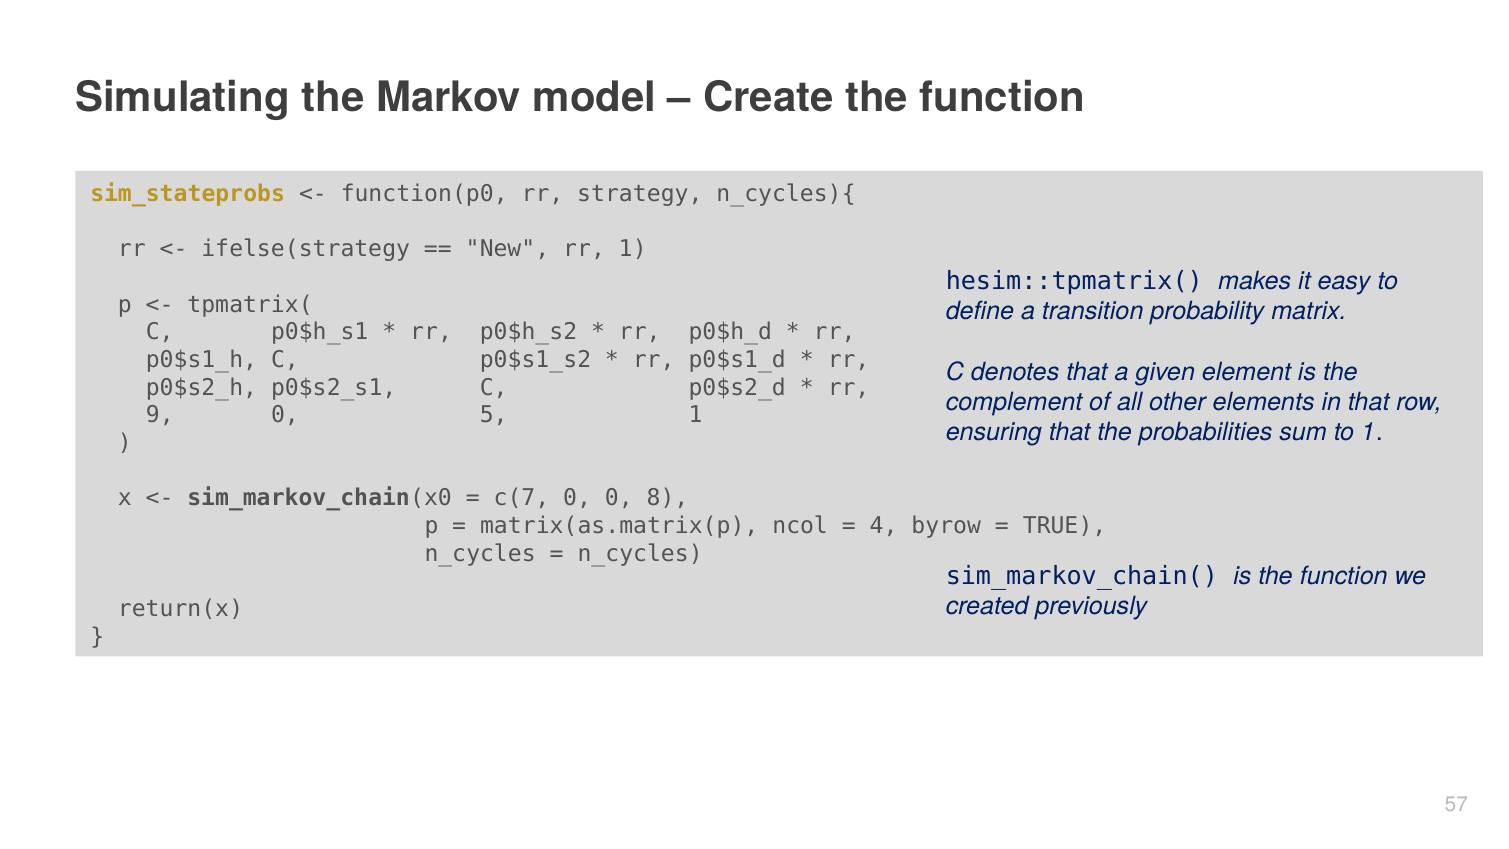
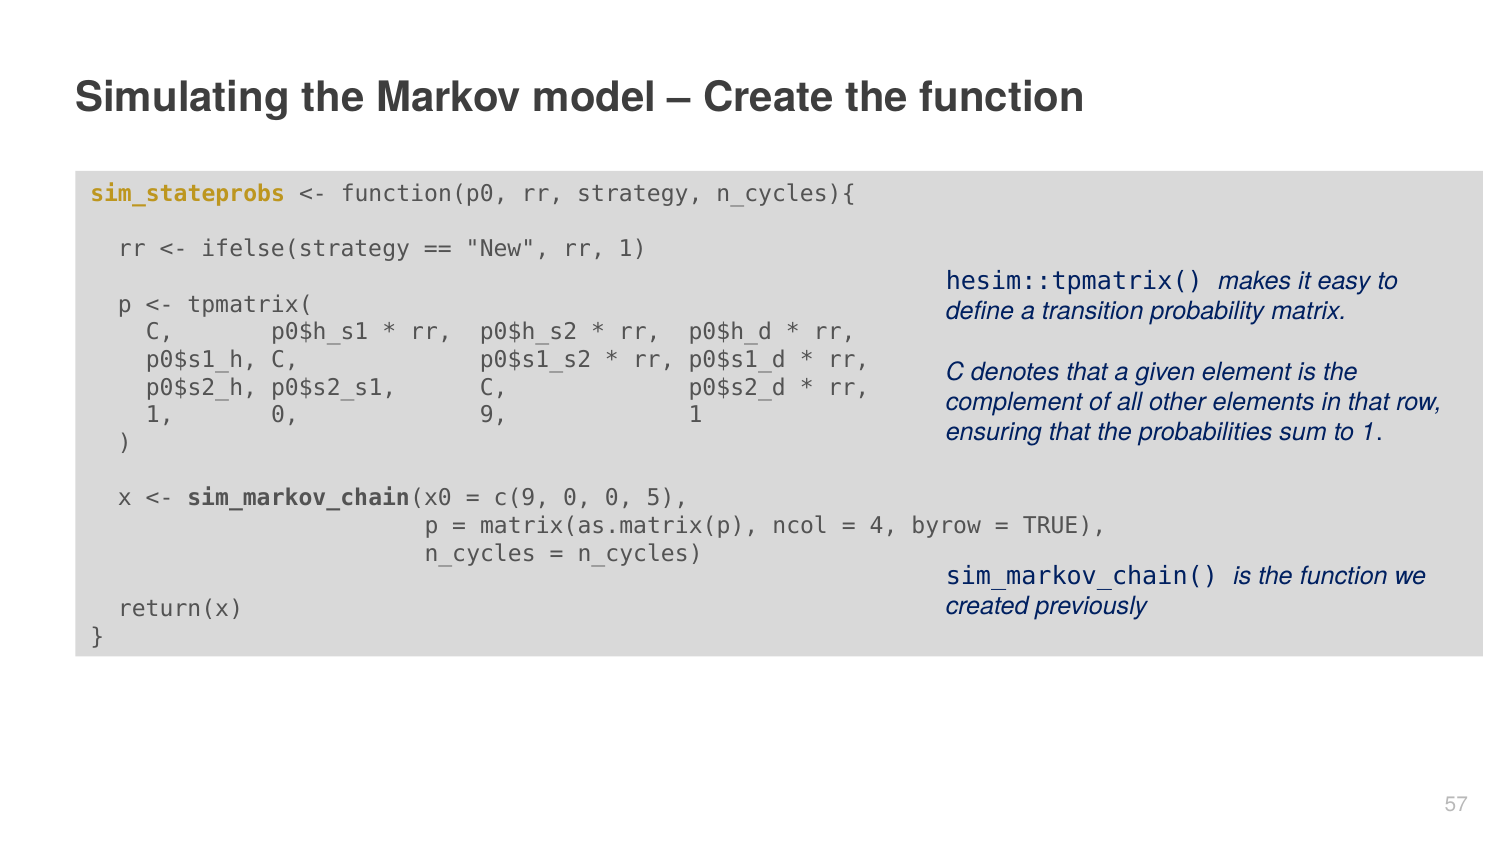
9: 9 -> 1 (160, 415)
5: 5 -> 9 (494, 415)
c(7: c(7 -> c(9 (521, 498)
8: 8 -> 5 (668, 498)
